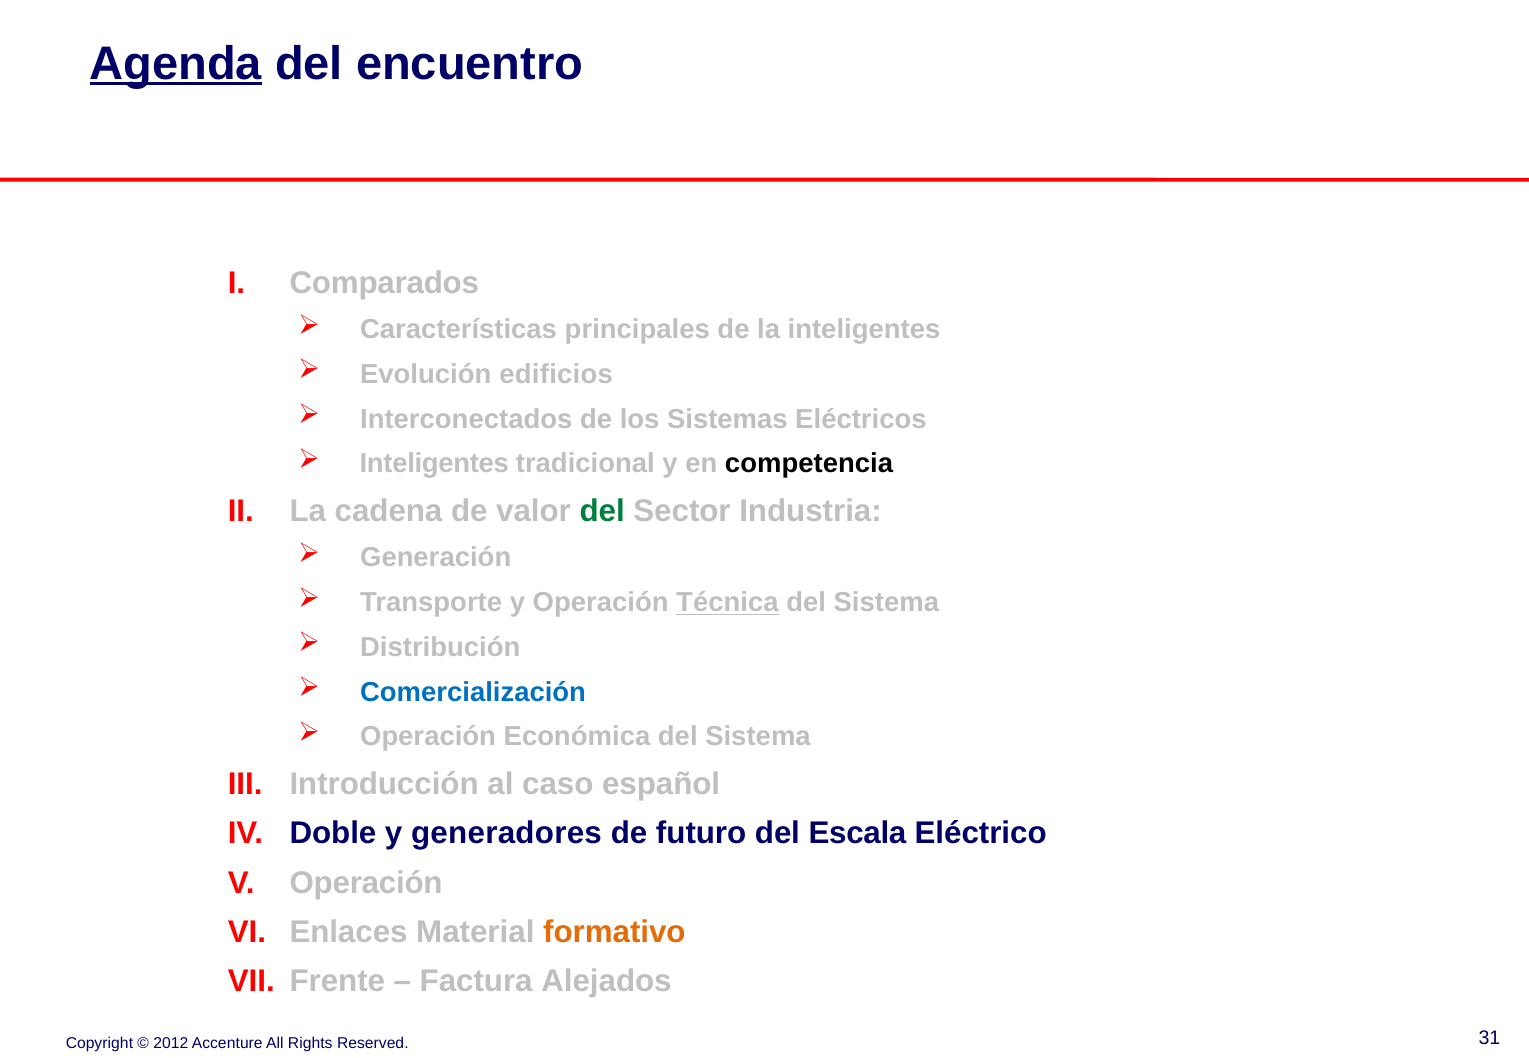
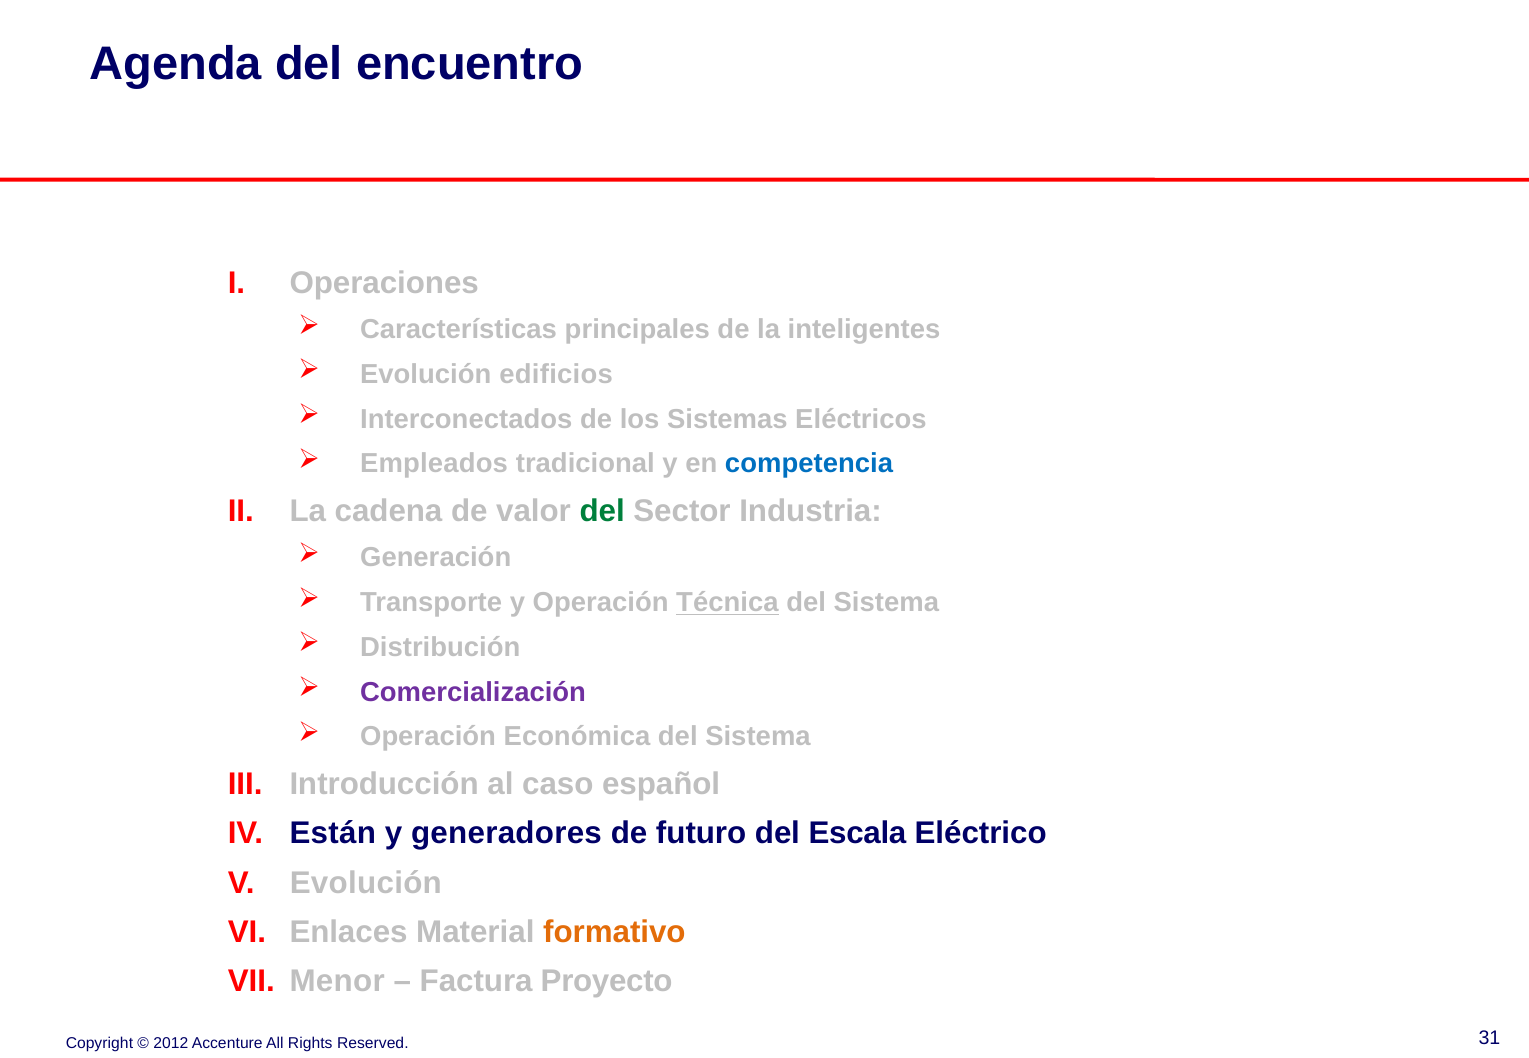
Agenda underline: present -> none (176, 64)
Comparados: Comparados -> Operaciones (384, 283)
Inteligentes: Inteligentes -> Empleados (434, 464)
competencia colour: black -> blue (809, 464)
Comercialización colour: blue -> purple (473, 692)
Doble: Doble -> Están (333, 834)
Operación: Operación -> Evolución (366, 883)
Frente: Frente -> Menor (337, 982)
Alejados: Alejados -> Proyecto (607, 982)
